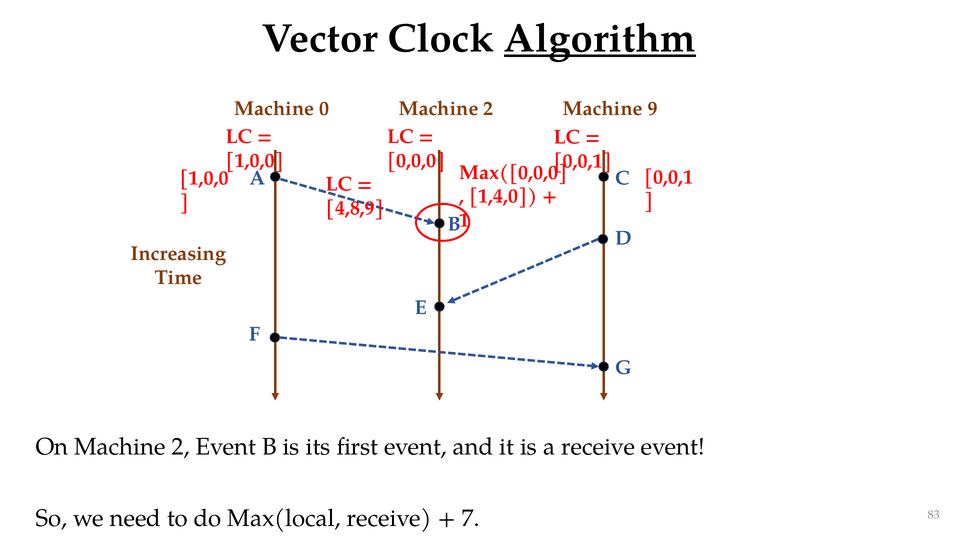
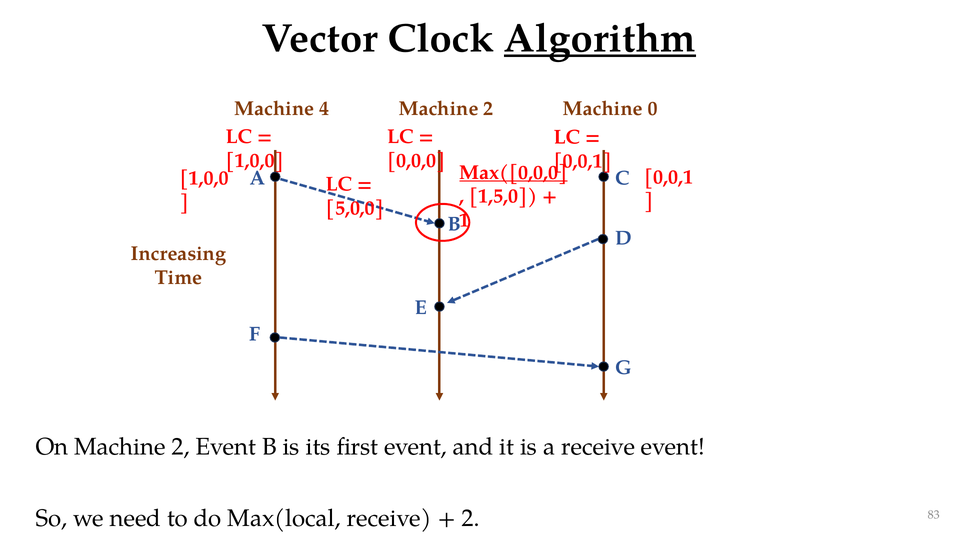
0: 0 -> 4 (324, 109)
9: 9 -> 0 (653, 109)
Max([0,0,0 underline: none -> present (513, 172)
1,4,0: 1,4,0 -> 1,5,0 (503, 196)
4,8,9: 4,8,9 -> 5,0,0 (355, 208)
7: 7 -> 2 (471, 518)
